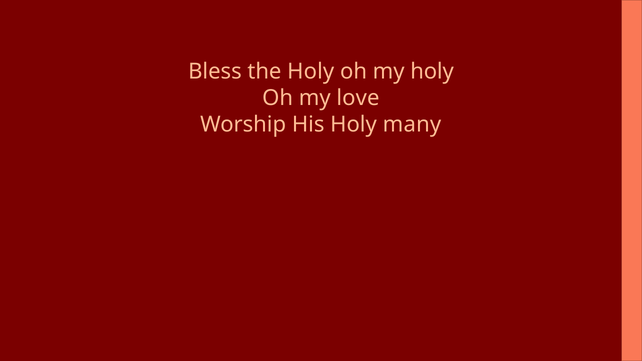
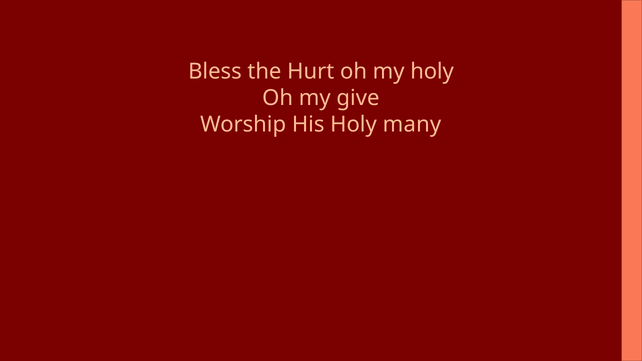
the Holy: Holy -> Hurt (311, 71)
love: love -> give (358, 98)
